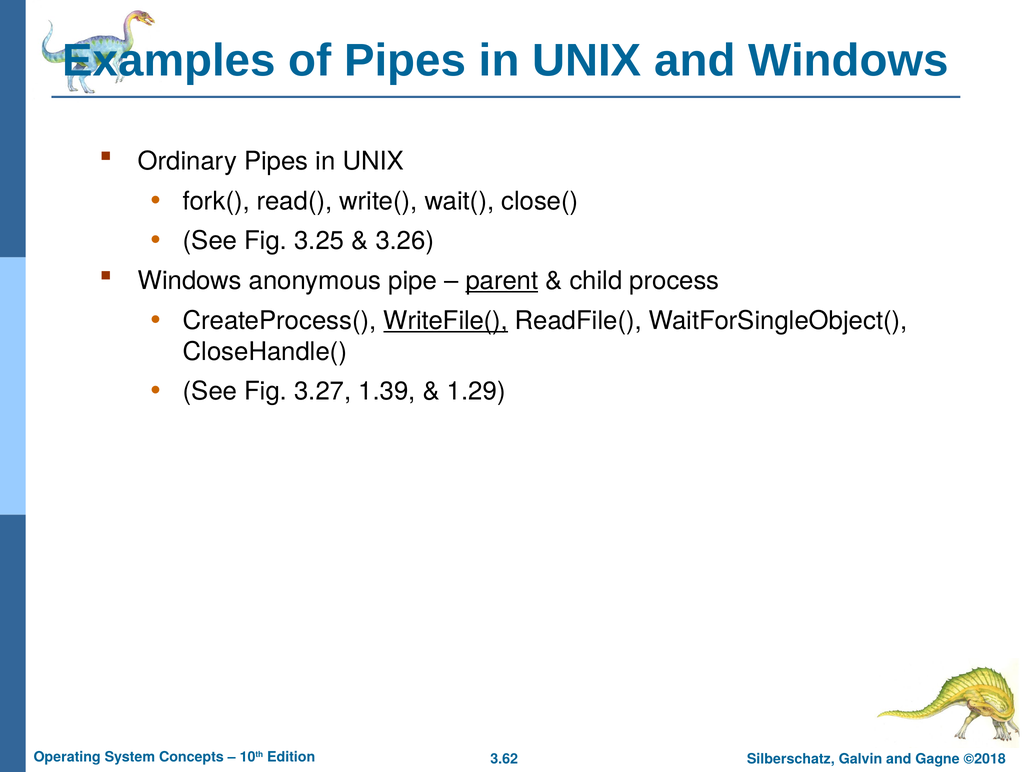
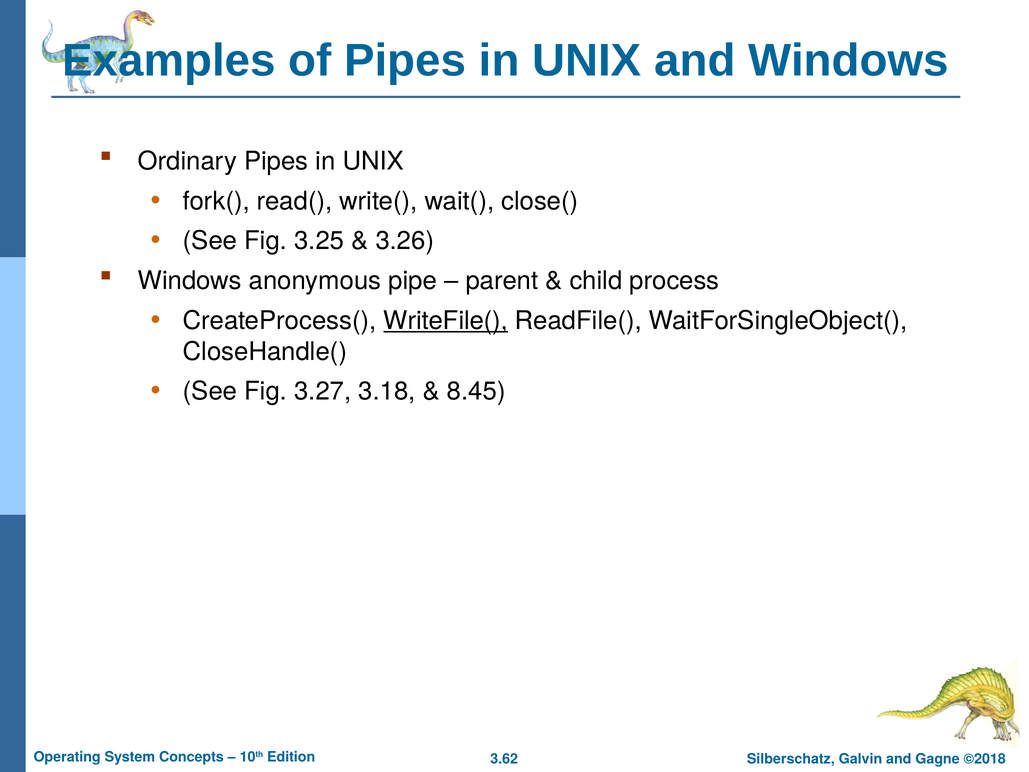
parent underline: present -> none (502, 281)
1.39: 1.39 -> 3.18 (387, 391)
1.29: 1.29 -> 8.45 (476, 391)
